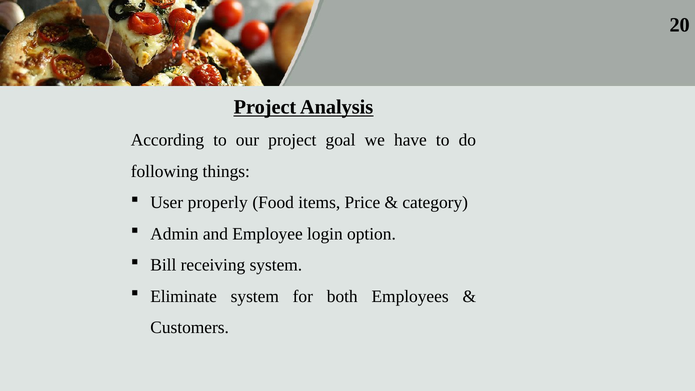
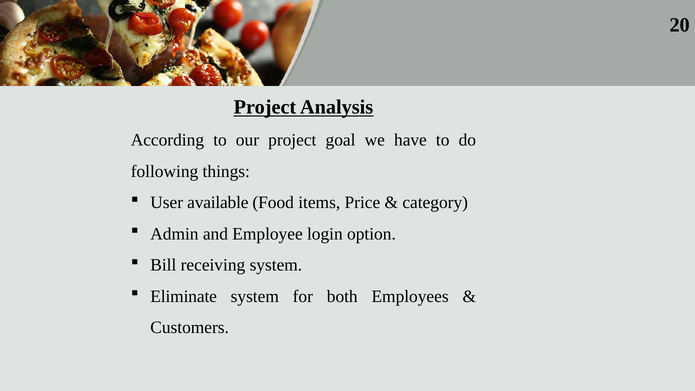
properly: properly -> available (218, 203)
